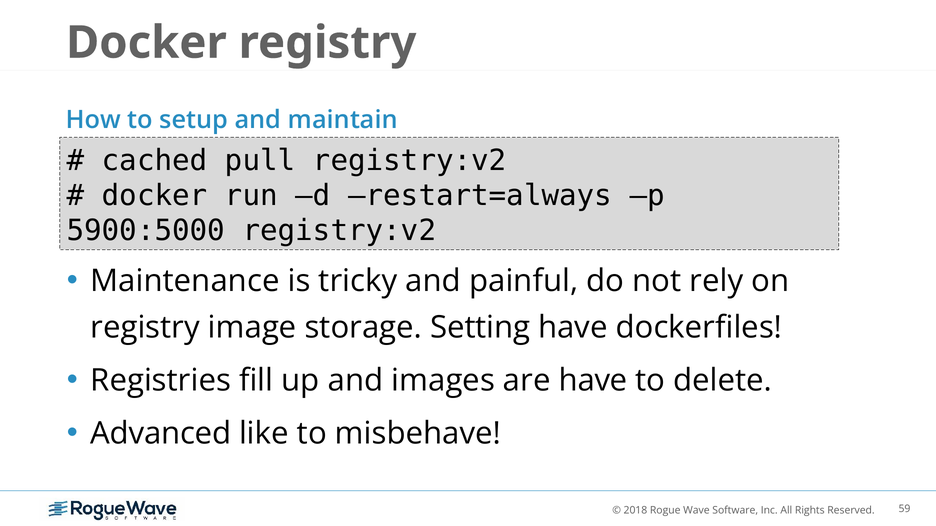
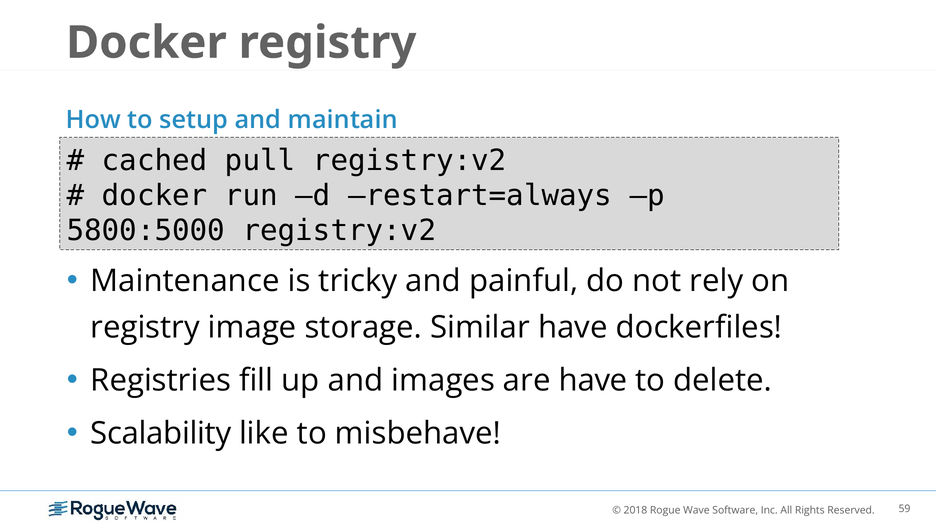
5900:5000: 5900:5000 -> 5800:5000 (146, 231)
Setting: Setting -> Similar (480, 328)
Advanced: Advanced -> Scalability (161, 434)
